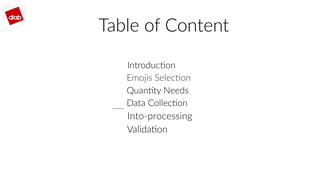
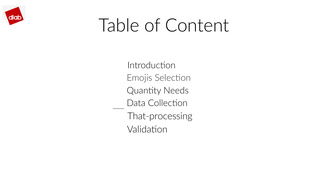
Into-processing: Into-processing -> That-processing (160, 116)
